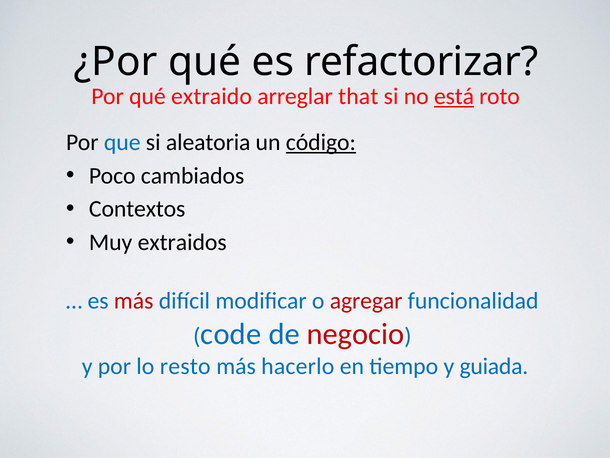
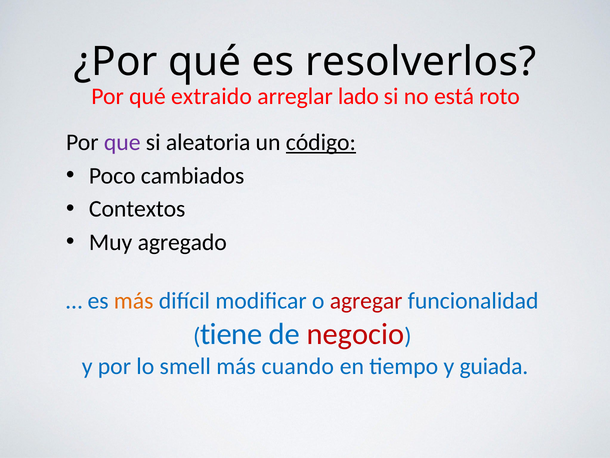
refactorizar: refactorizar -> resolverlos (421, 62)
that: that -> lado (358, 97)
está underline: present -> none (454, 97)
que colour: blue -> purple (122, 142)
extraidos: extraidos -> agregado (182, 242)
más colour: red -> orange (134, 301)
code: code -> tiene (231, 334)
resto: resto -> smell (185, 366)
hacerlo: hacerlo -> cuando (298, 366)
